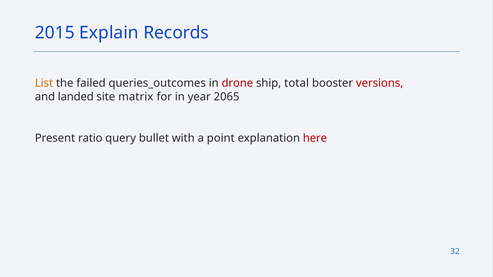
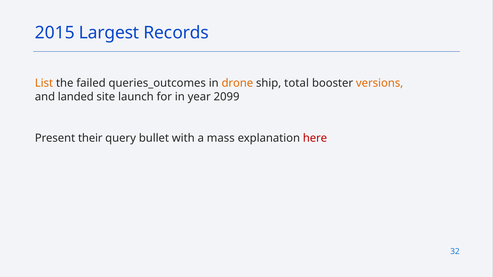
Explain: Explain -> Largest (109, 33)
drone colour: red -> orange (237, 83)
versions colour: red -> orange (380, 83)
matrix: matrix -> launch (136, 97)
2065: 2065 -> 2099 (227, 97)
ratio: ratio -> their (90, 138)
point: point -> mass (221, 138)
